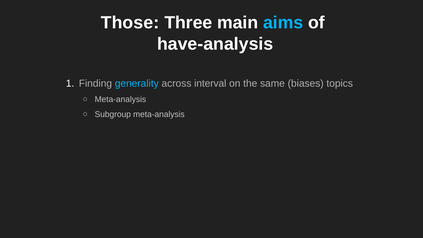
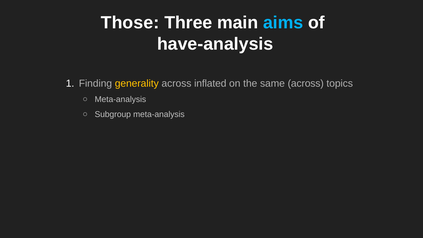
generality colour: light blue -> yellow (137, 83)
interval: interval -> inflated (210, 83)
same biases: biases -> across (306, 83)
